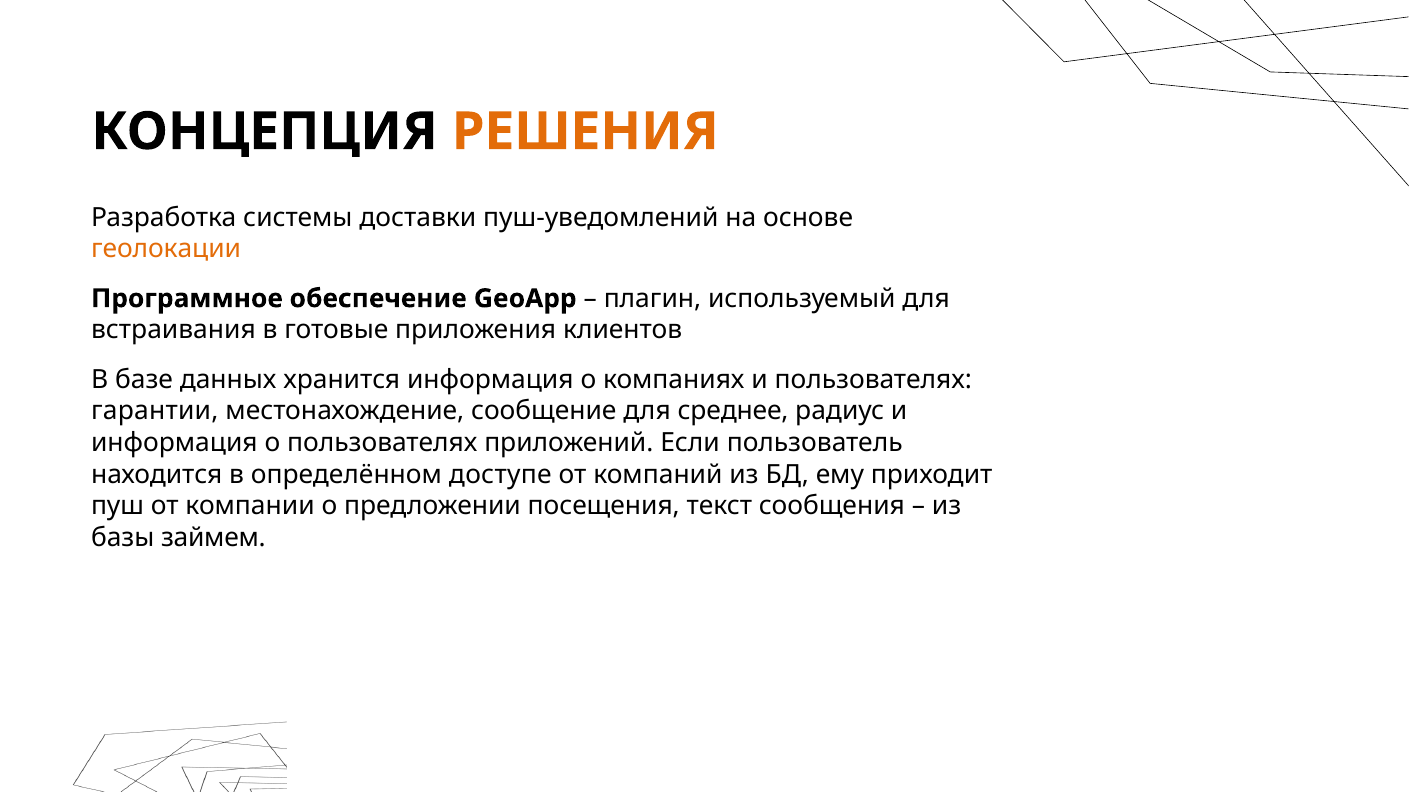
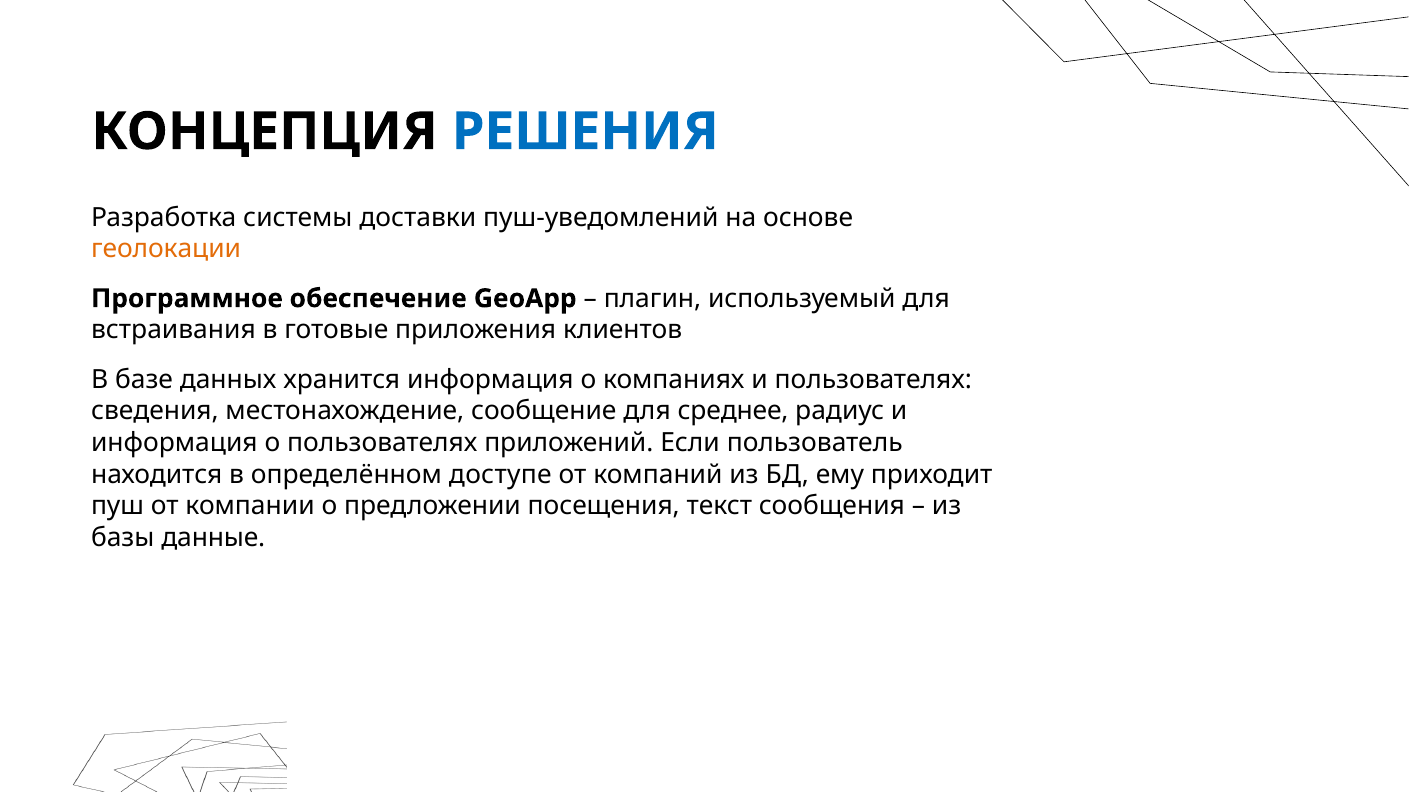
РЕШЕНИЯ colour: orange -> blue (585, 132)
гарантии: гарантии -> сведения (155, 411)
займем: займем -> данные (213, 538)
